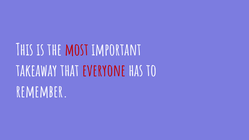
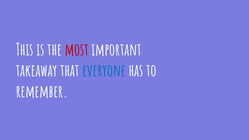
everyone colour: red -> blue (104, 71)
